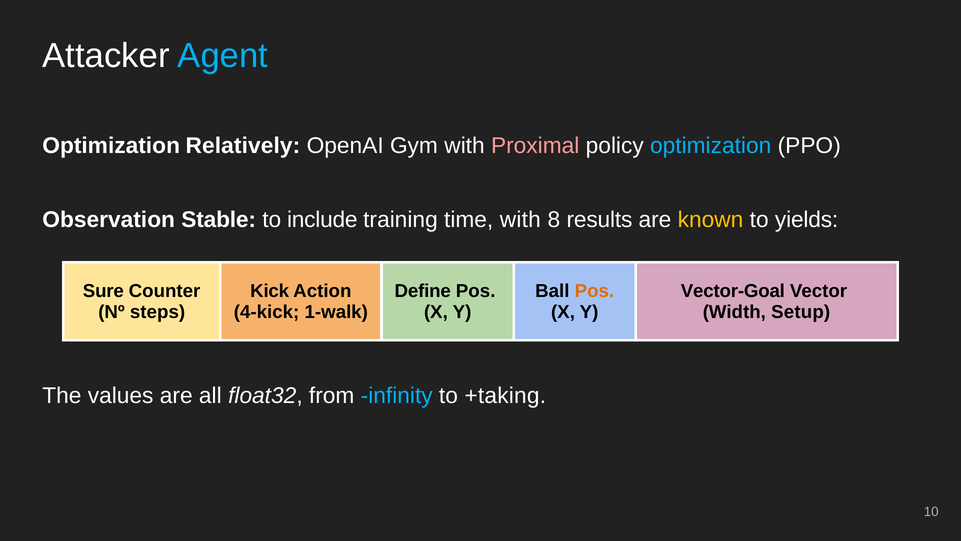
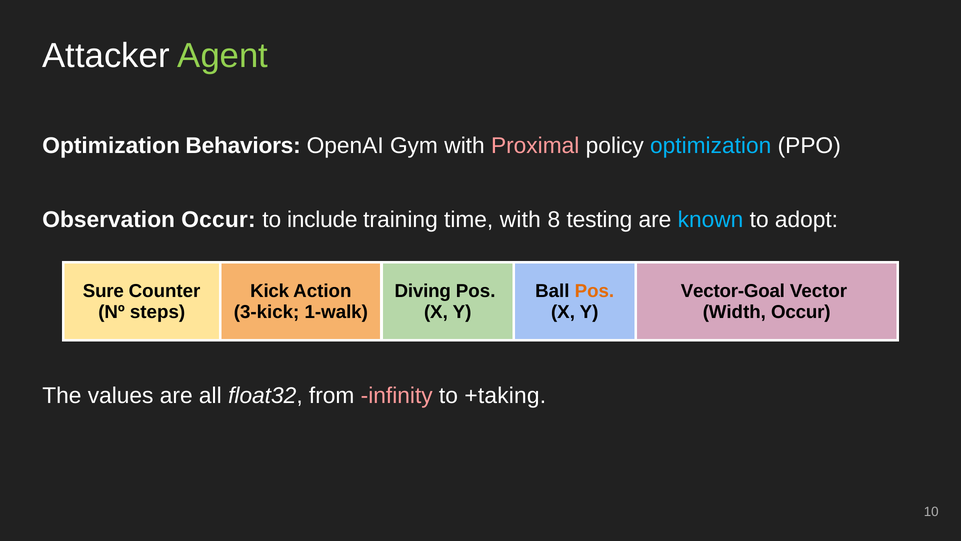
Agent colour: light blue -> light green (223, 56)
Relatively: Relatively -> Behaviors (243, 146)
Observation Stable: Stable -> Occur (218, 219)
results: results -> testing (599, 219)
known colour: yellow -> light blue (711, 219)
yields: yields -> adopt (807, 219)
Define: Define -> Diving (423, 291)
4-kick: 4-kick -> 3-kick (267, 312)
Width Setup: Setup -> Occur (801, 312)
infinity colour: light blue -> pink (397, 396)
